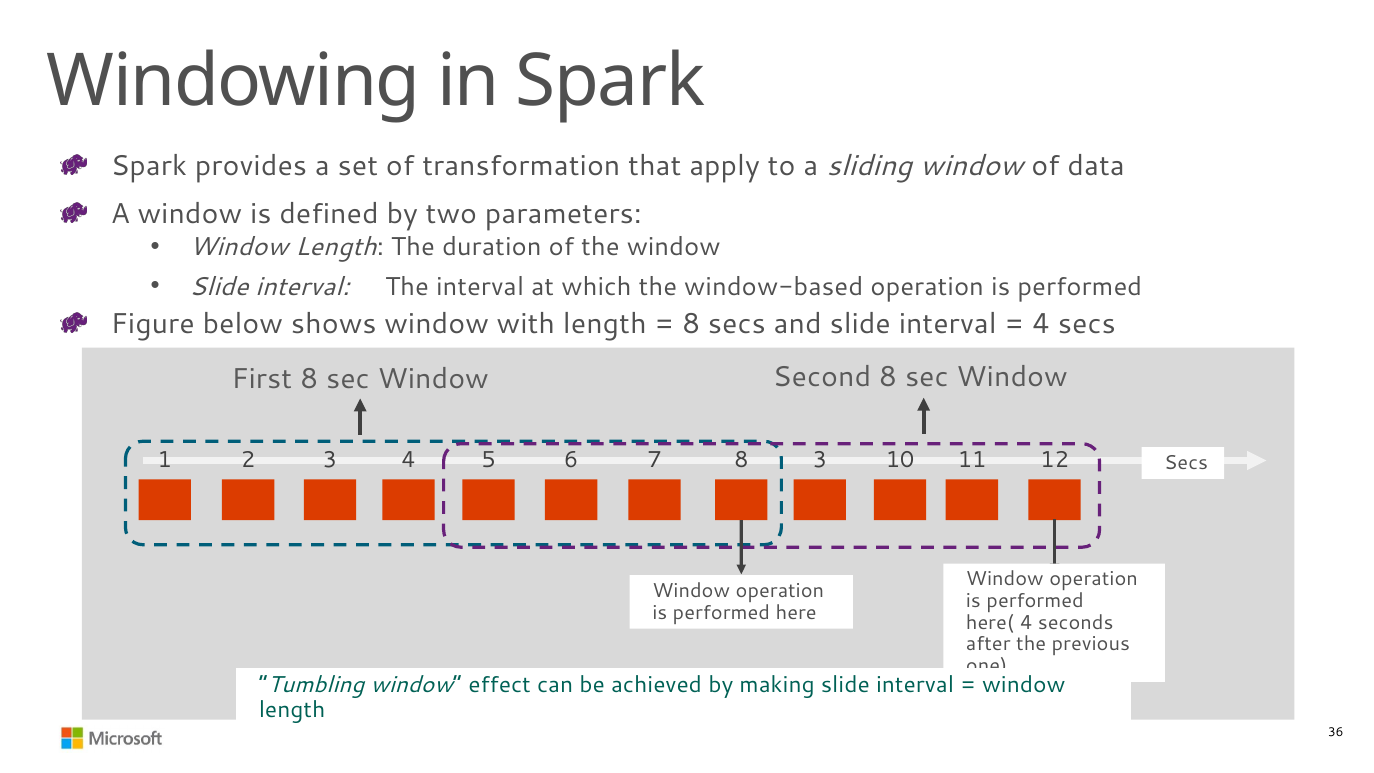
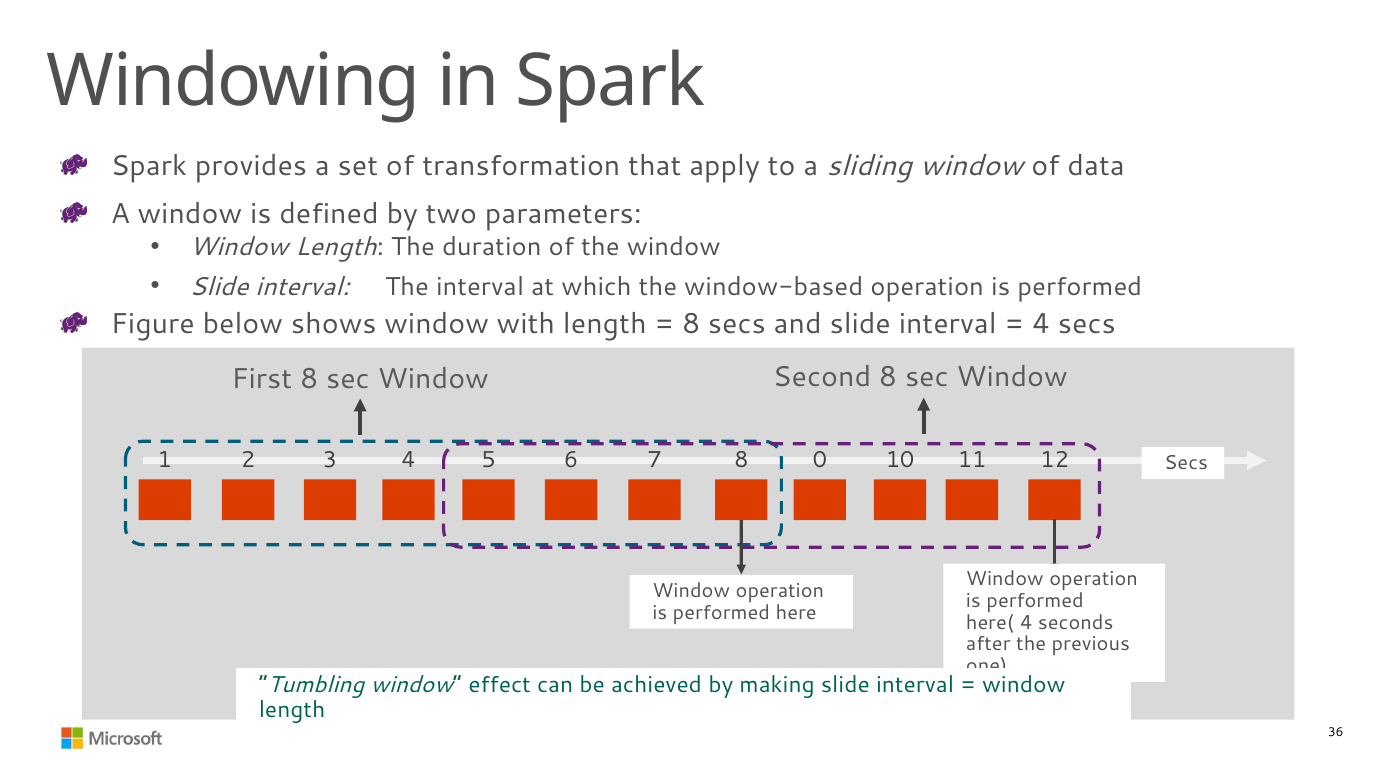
8 3: 3 -> 0 (820, 460)
